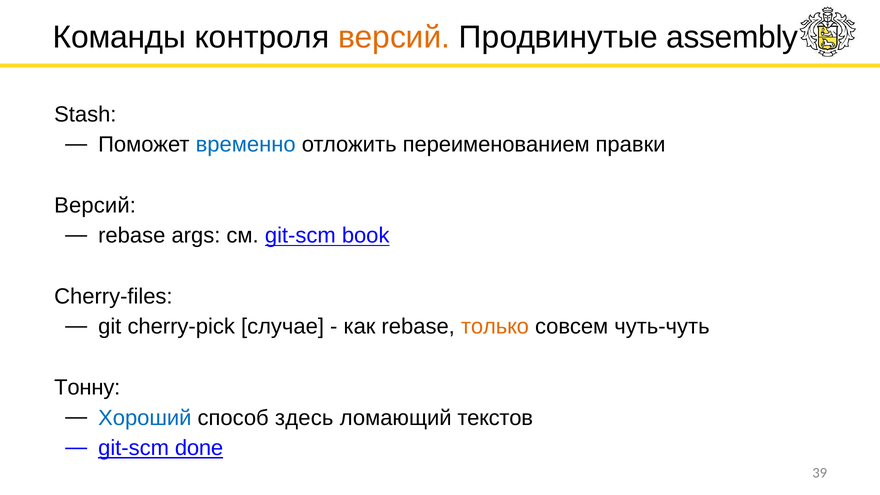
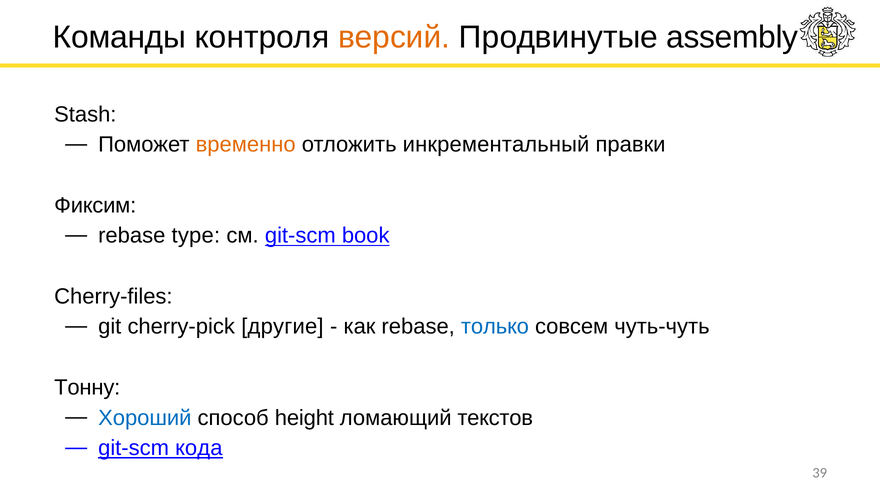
временно colour: blue -> orange (246, 145)
переименованием: переименованием -> инкрементальный (496, 145)
Версий: Версий -> Фиксим (95, 205)
args: args -> type (196, 236)
случае: случае -> другие (282, 327)
только colour: orange -> blue (495, 327)
здесь: здесь -> height (304, 418)
done: done -> кода (199, 448)
